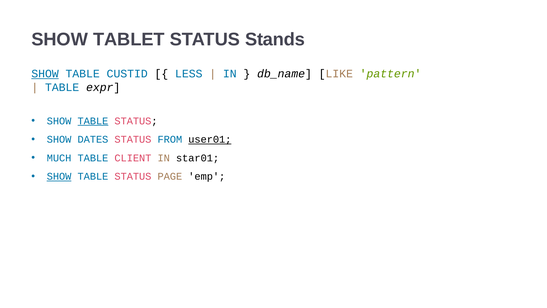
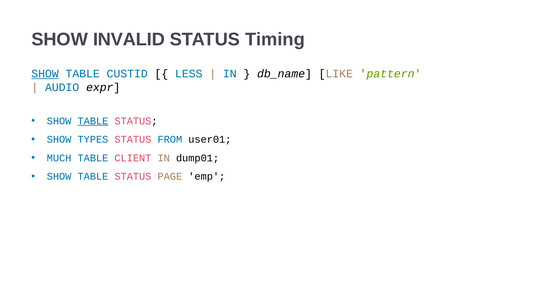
TABLET: TABLET -> INVALID (129, 40)
Stands: Stands -> Timing (275, 40)
TABLE: TABLE -> AUDIO (62, 87)
DATES: DATES -> TYPES (93, 139)
user01 underline: present -> none (210, 139)
star01: star01 -> dump01 (198, 158)
SHOW underline: present -> none (59, 176)
